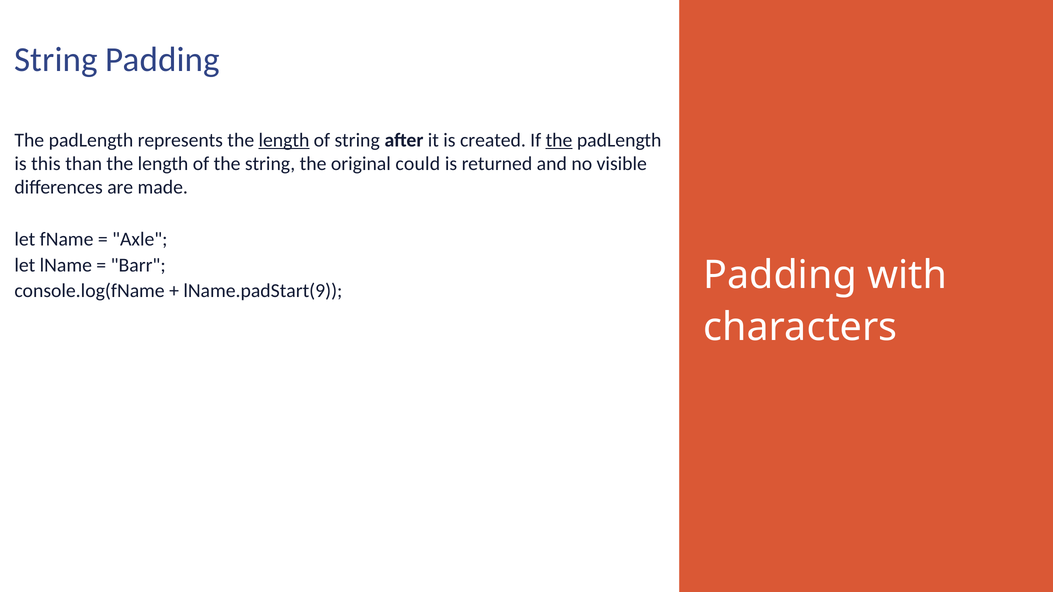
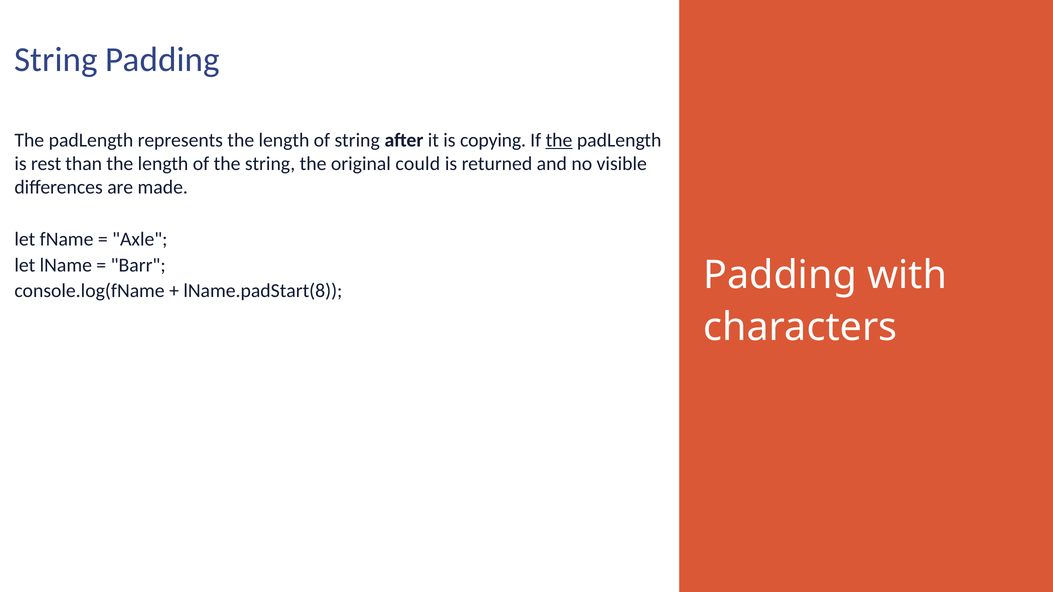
length underline: present -> none (284, 140)
created: created -> copying (493, 140)
this: this -> rest (46, 164)
lName.padStart(9: lName.padStart(9 -> lName.padStart(8 (263, 291)
